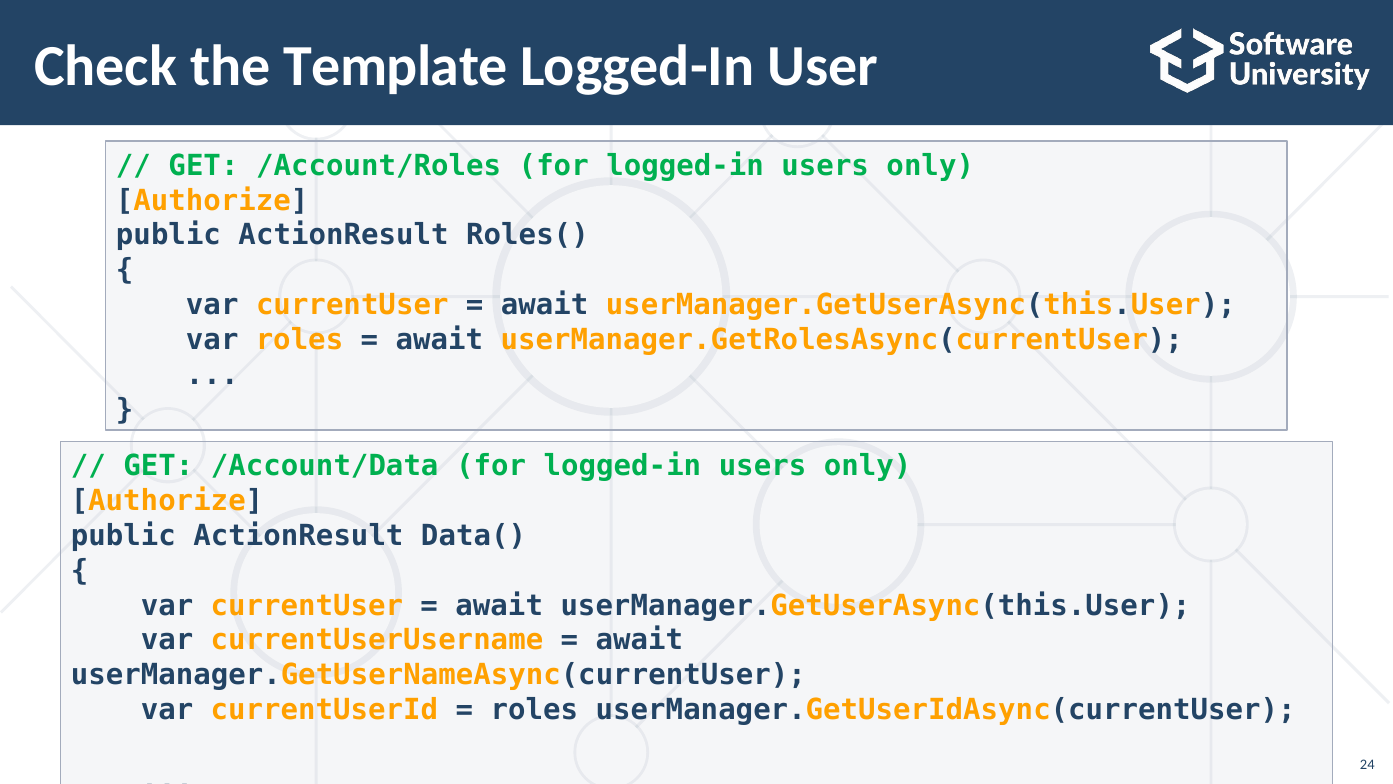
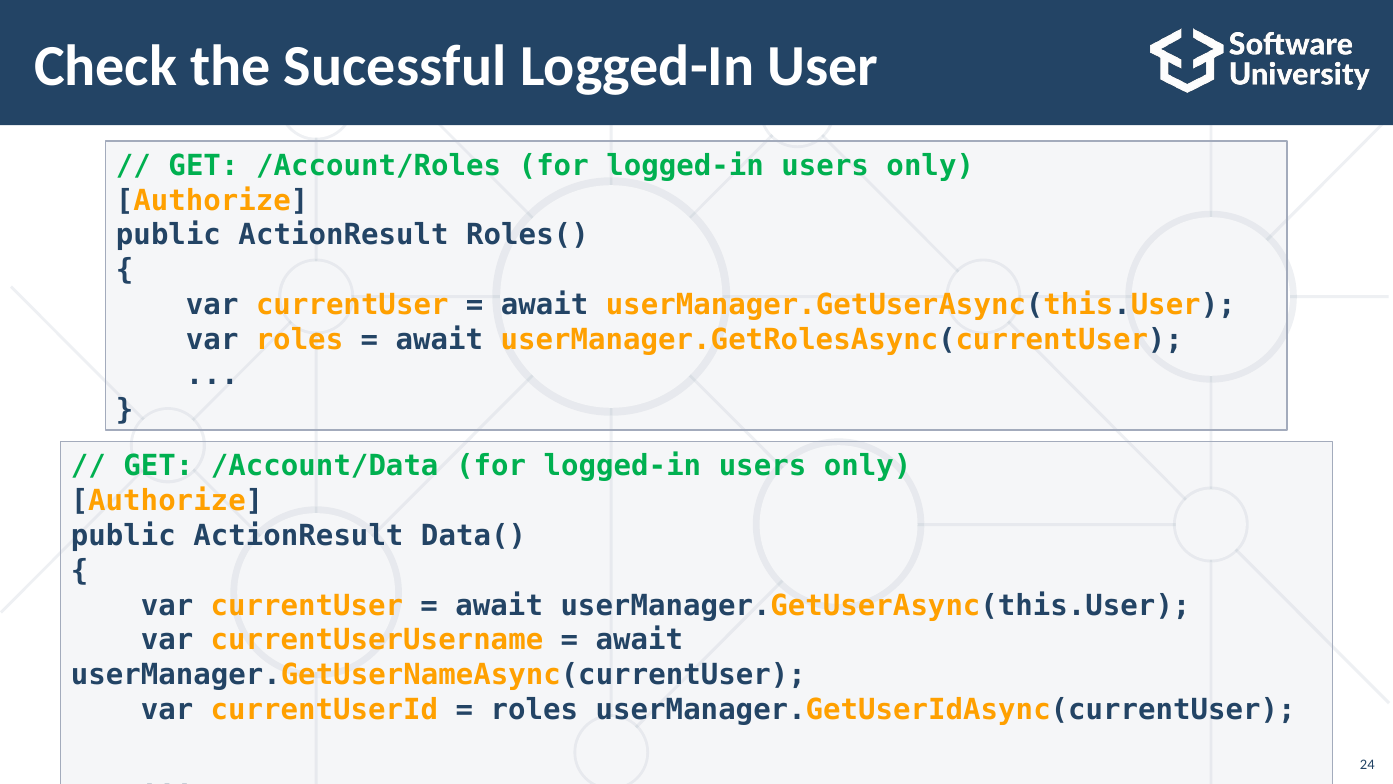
Template: Template -> Sucessful (395, 66)
